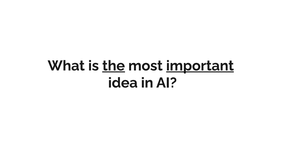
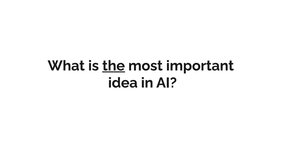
important underline: present -> none (200, 66)
